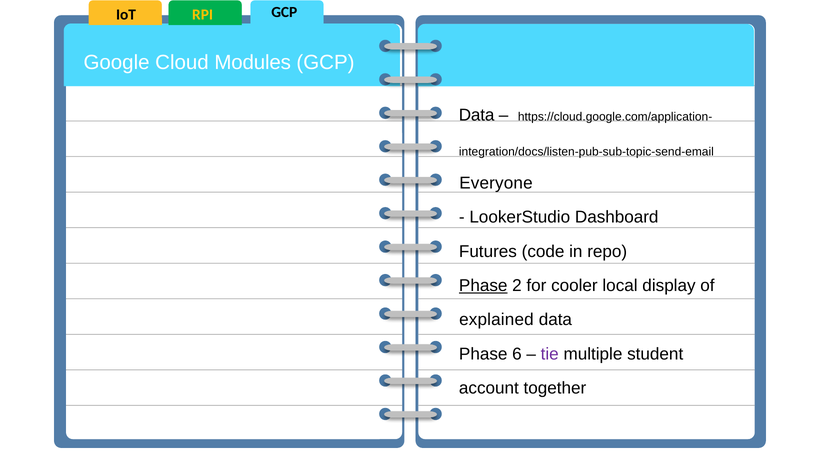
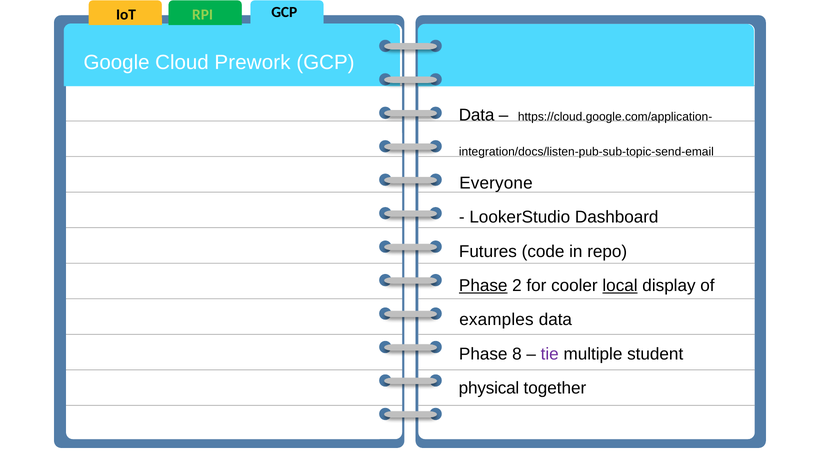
RPI colour: yellow -> light green (203, 15)
Modules: Modules -> Prework (253, 62)
local underline: none -> present (620, 286)
explained: explained -> examples (496, 320)
6: 6 -> 8 (517, 354)
account: account -> physical (489, 388)
